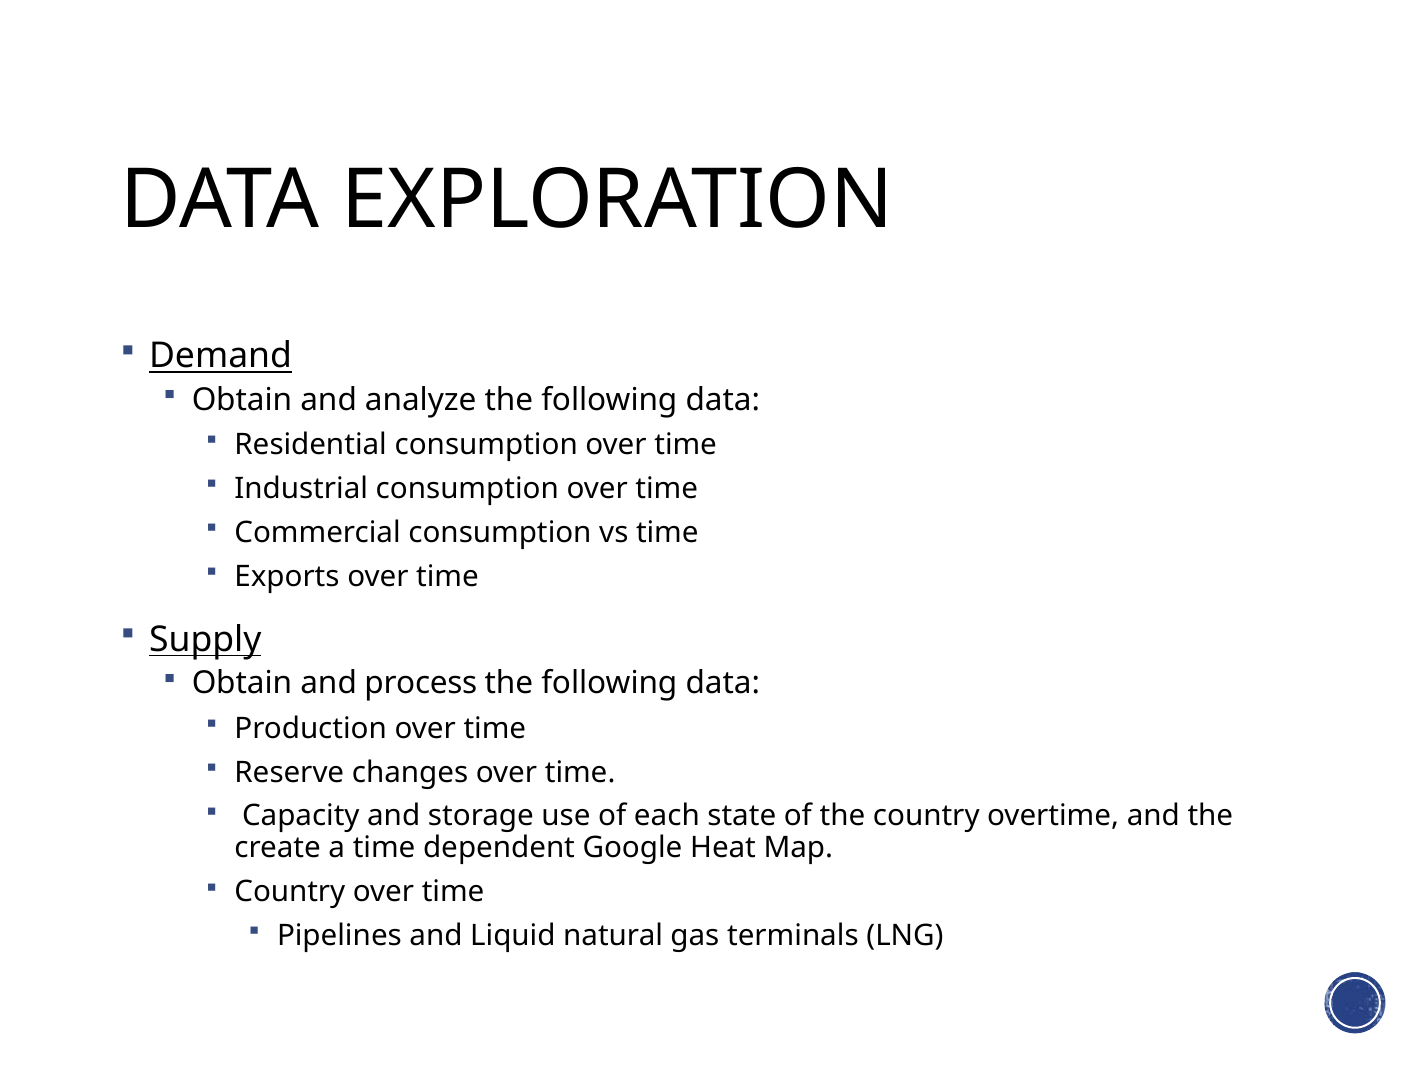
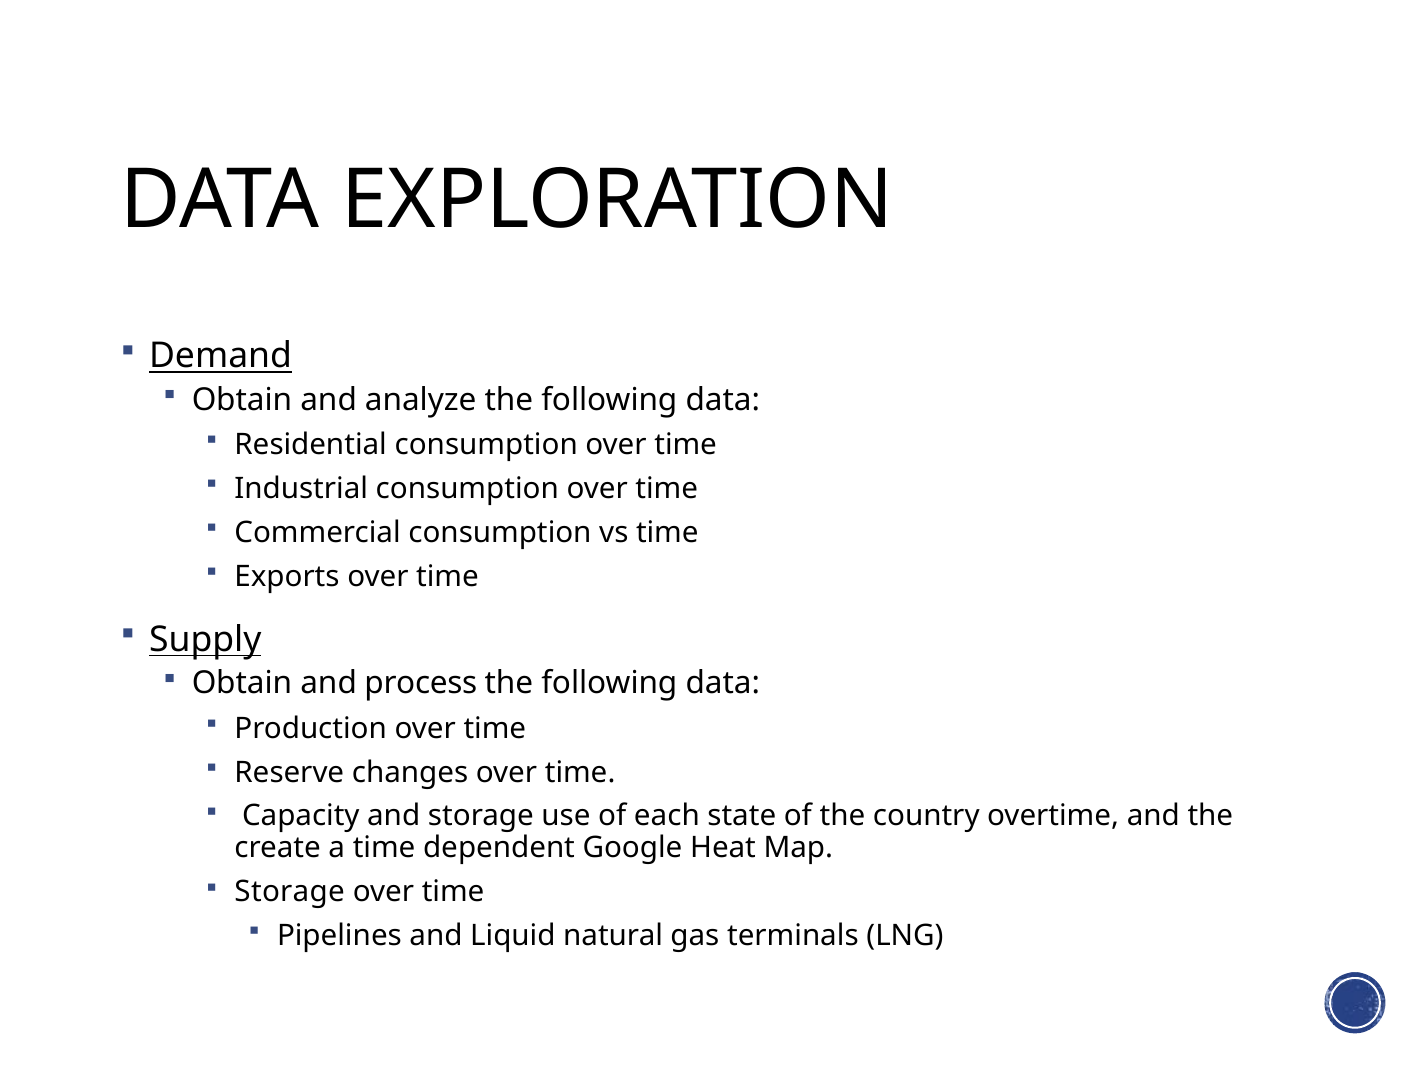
Country: Country -> Storage (290, 892)
